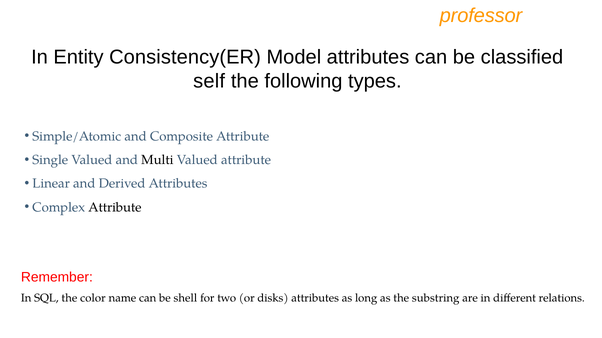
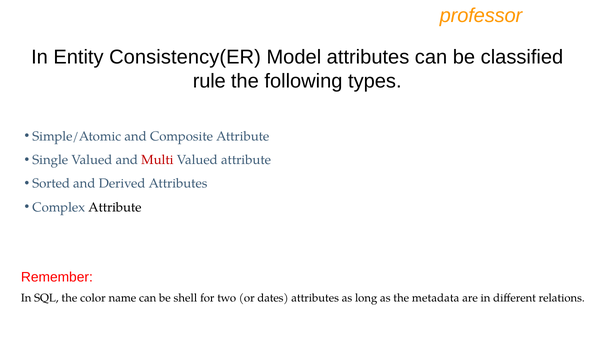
self: self -> rule (209, 81)
Multi colour: black -> red (157, 160)
Linear: Linear -> Sorted (51, 184)
disks: disks -> dates (273, 299)
substring: substring -> metadata (436, 299)
